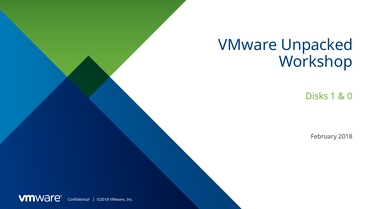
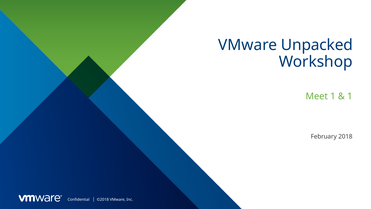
Disks: Disks -> Meet (317, 96)
0: 0 -> 1 (350, 96)
